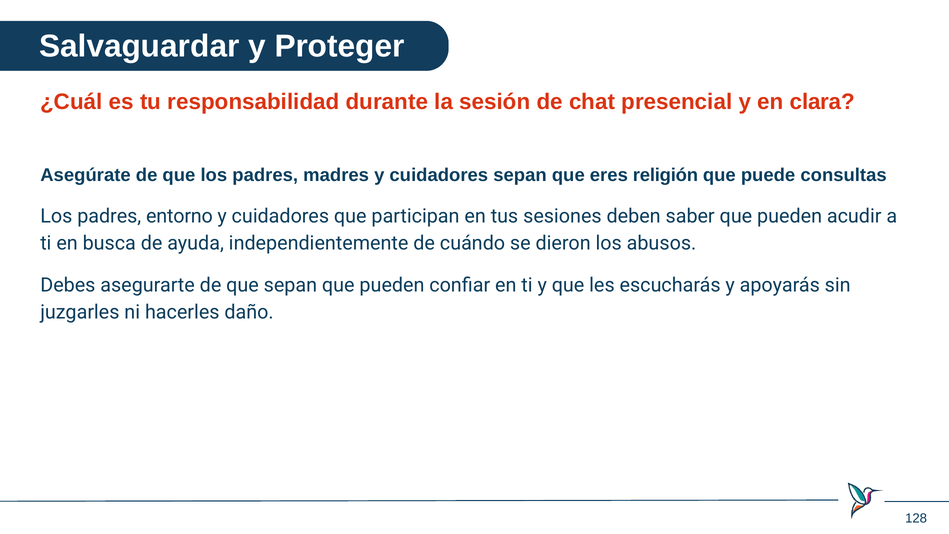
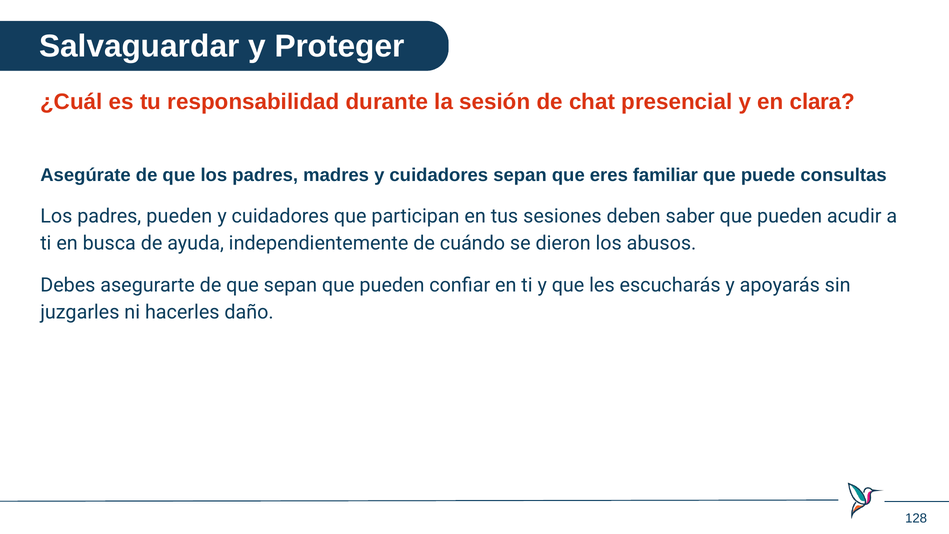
religión: religión -> familiar (665, 175)
padres entorno: entorno -> pueden (179, 216)
